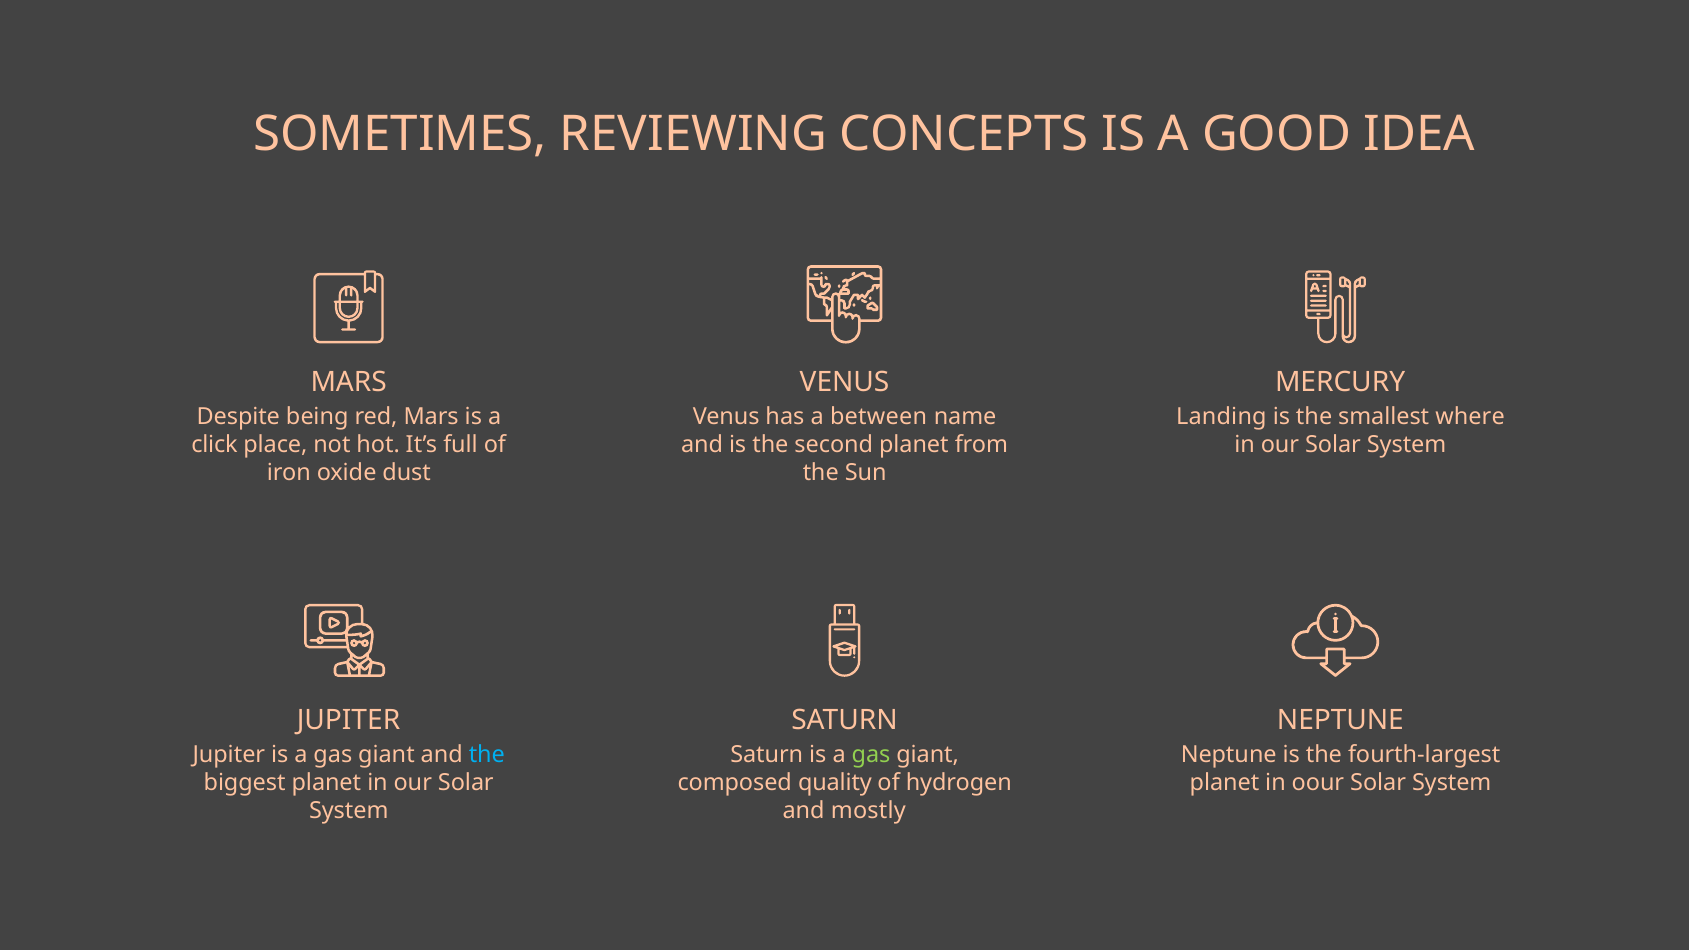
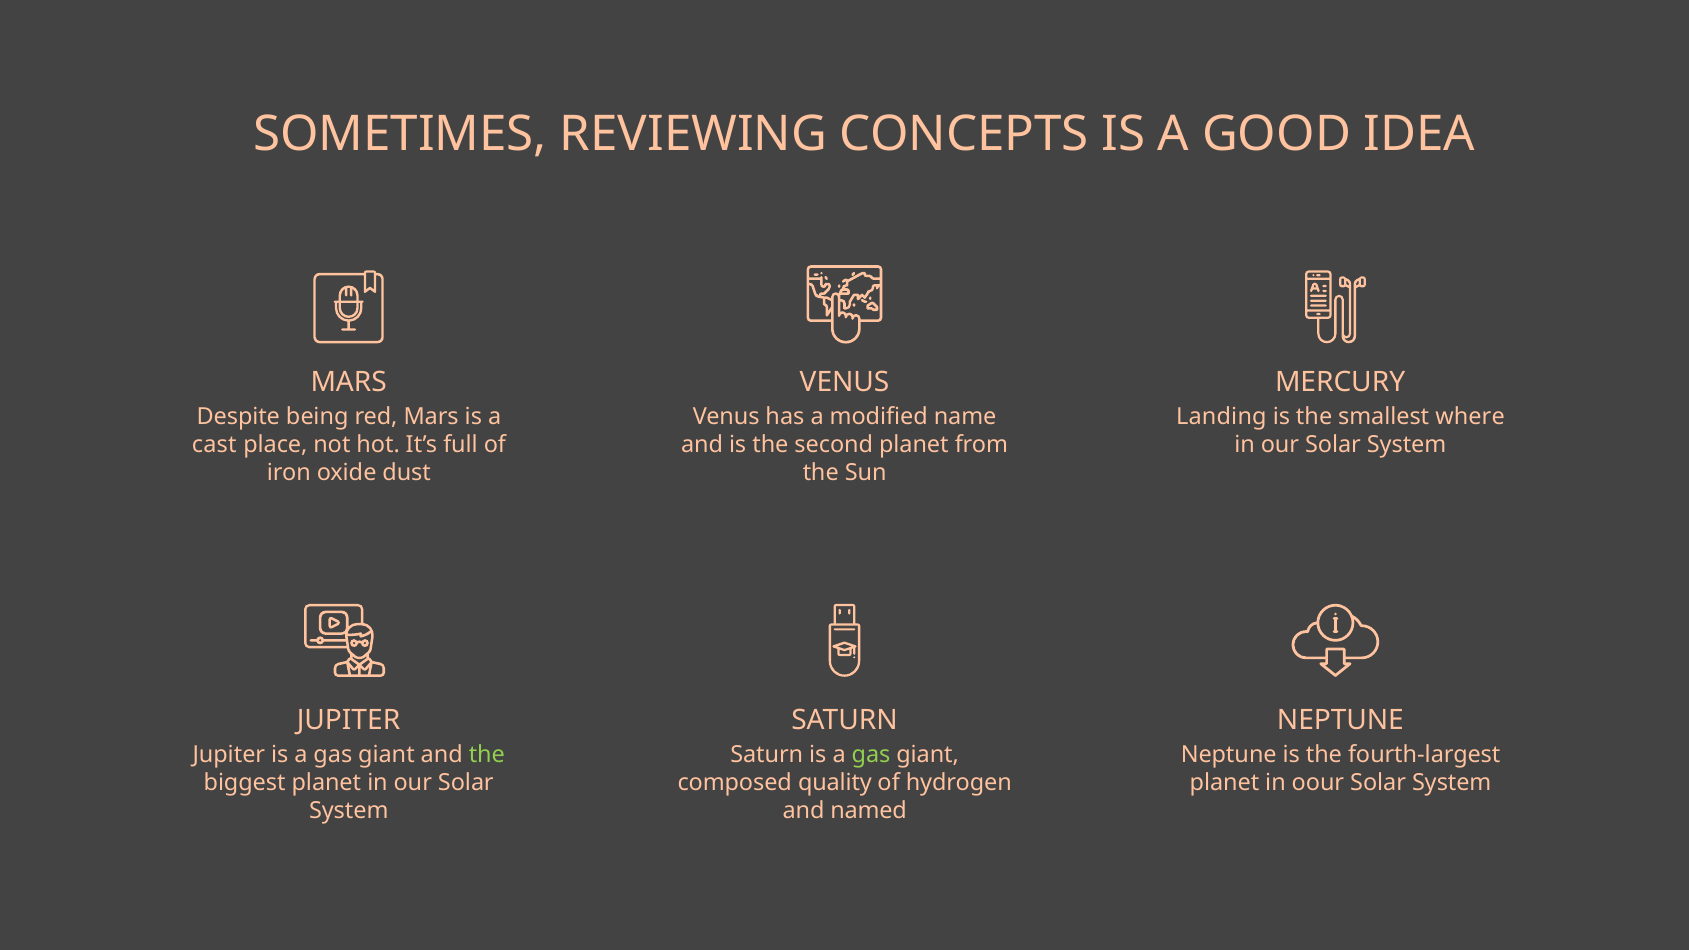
between: between -> modified (879, 417)
click: click -> cast (214, 445)
the colour: light blue -> light green (487, 755)
mostly: mostly -> named (869, 811)
